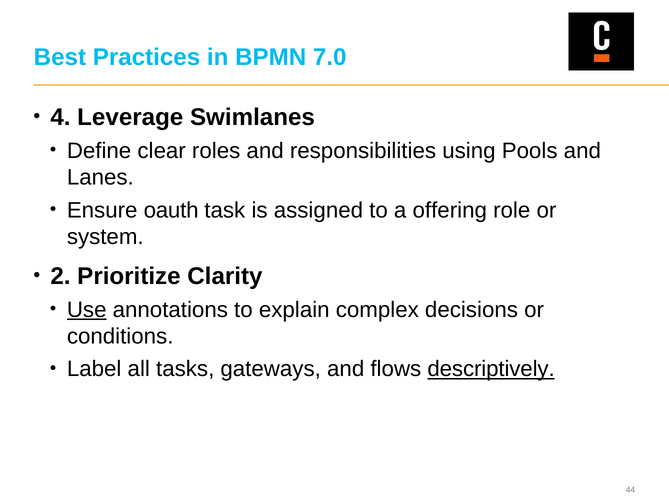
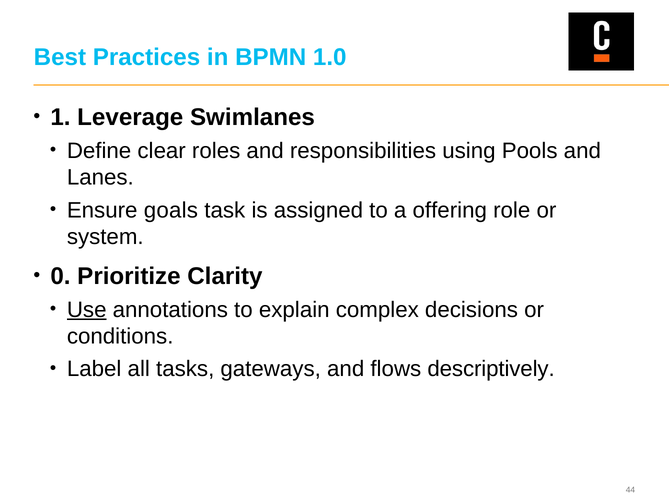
7.0: 7.0 -> 1.0 (330, 57)
4: 4 -> 1 (60, 117)
oauth: oauth -> goals (171, 210)
2: 2 -> 0 (60, 276)
descriptively underline: present -> none (491, 369)
